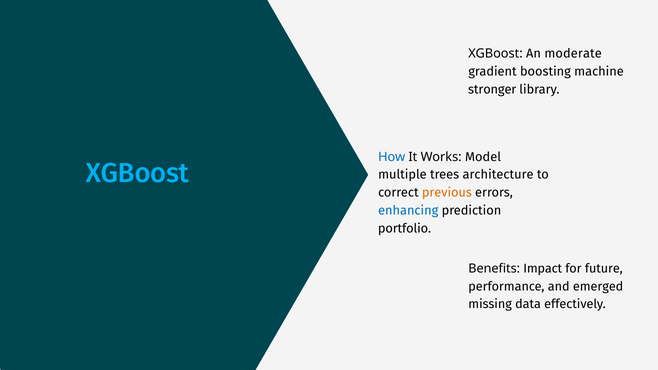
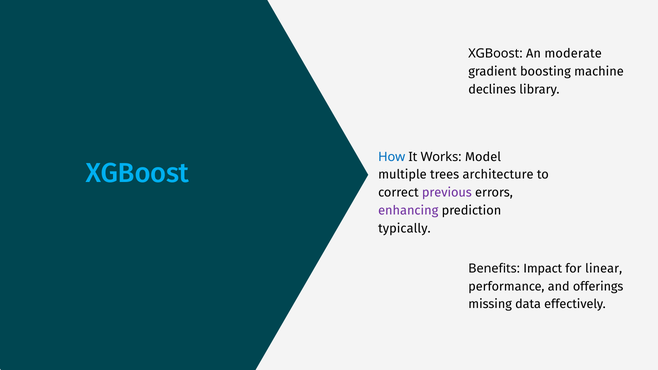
stronger: stronger -> declines (492, 89)
previous colour: orange -> purple (447, 193)
enhancing colour: blue -> purple (408, 211)
portfolio: portfolio -> typically (404, 229)
future: future -> linear (604, 269)
emerged: emerged -> offerings (598, 287)
